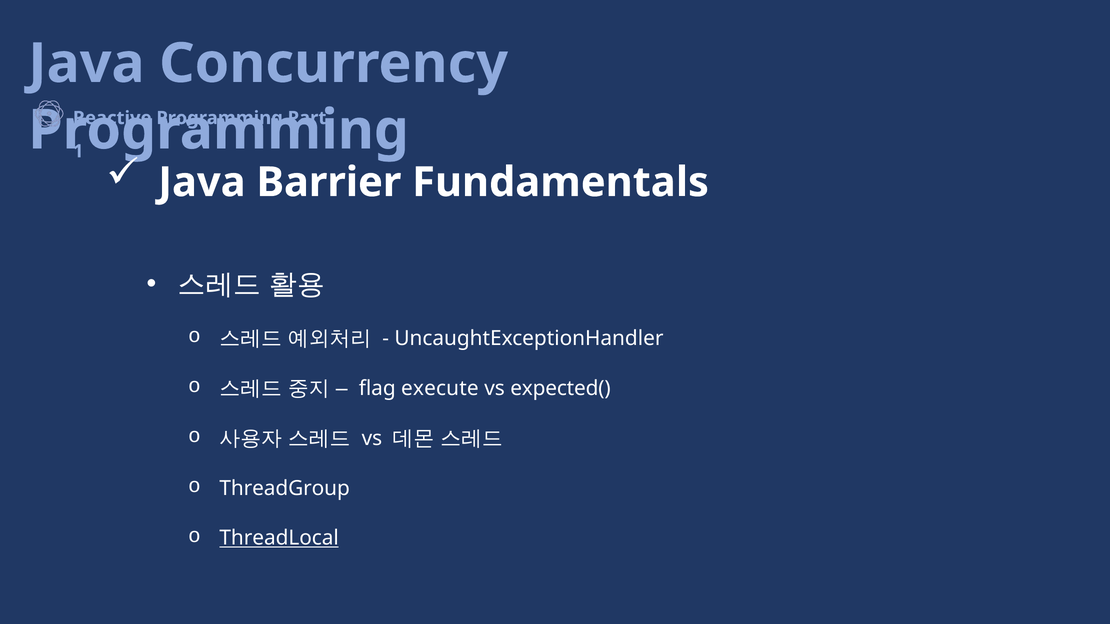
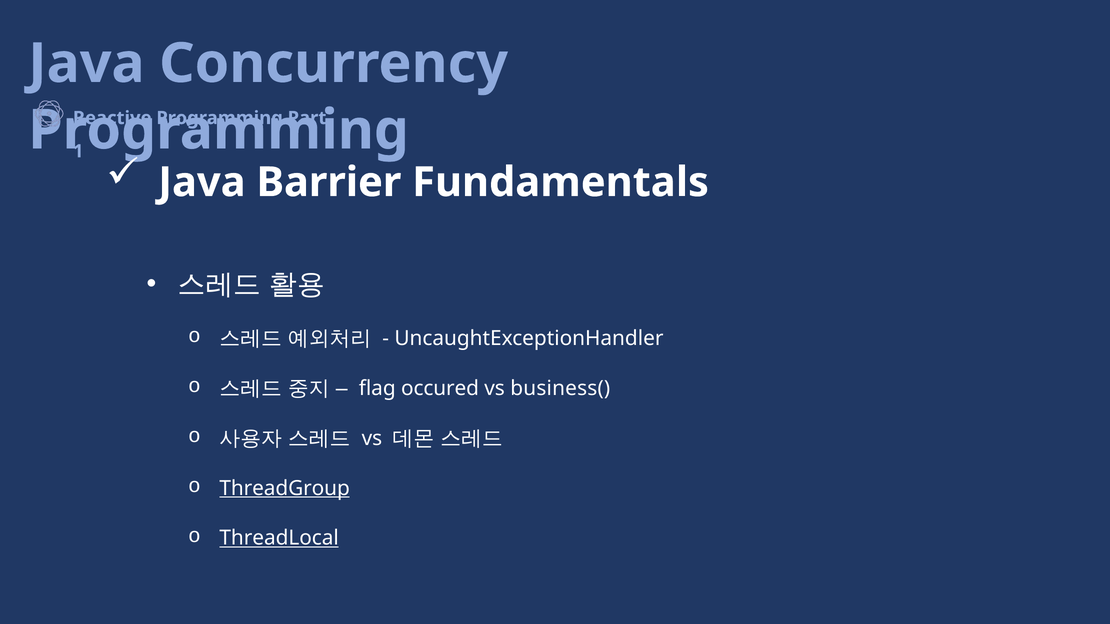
execute: execute -> occured (440, 389)
expected(: expected( -> business( (560, 389)
ThreadGroup underline: none -> present (285, 488)
